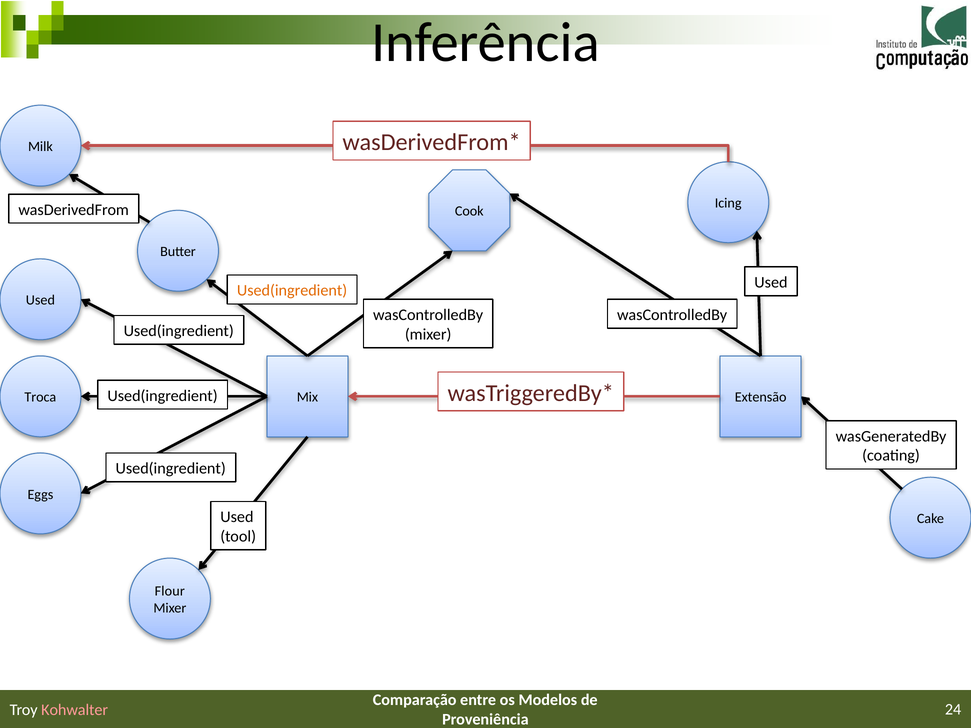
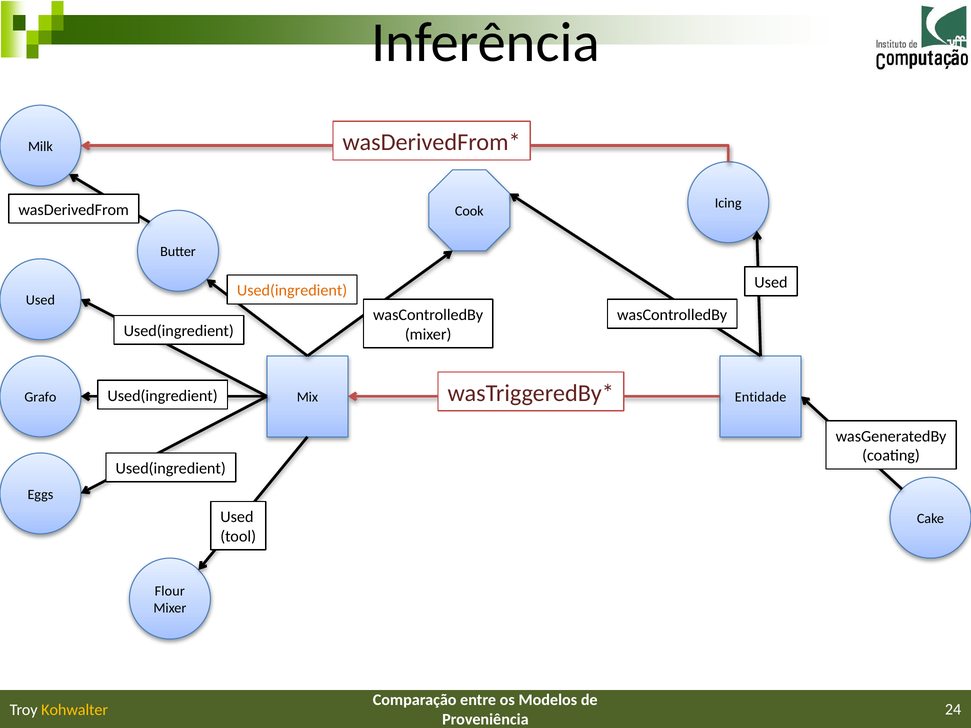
Extensão: Extensão -> Entidade (761, 397)
Troca: Troca -> Grafo (40, 397)
Kohwalter colour: pink -> yellow (75, 710)
